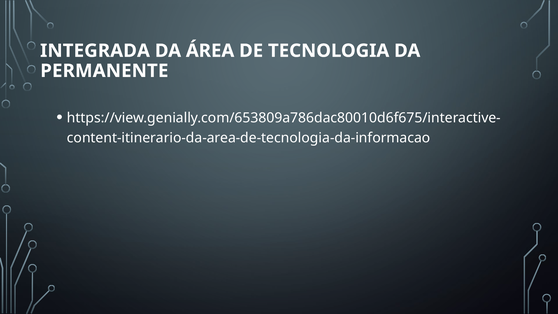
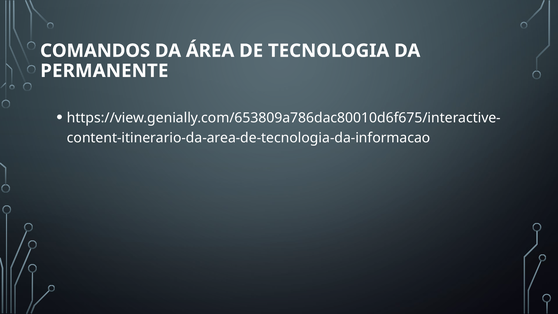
INTEGRADA: INTEGRADA -> COMANDOS (95, 51)
